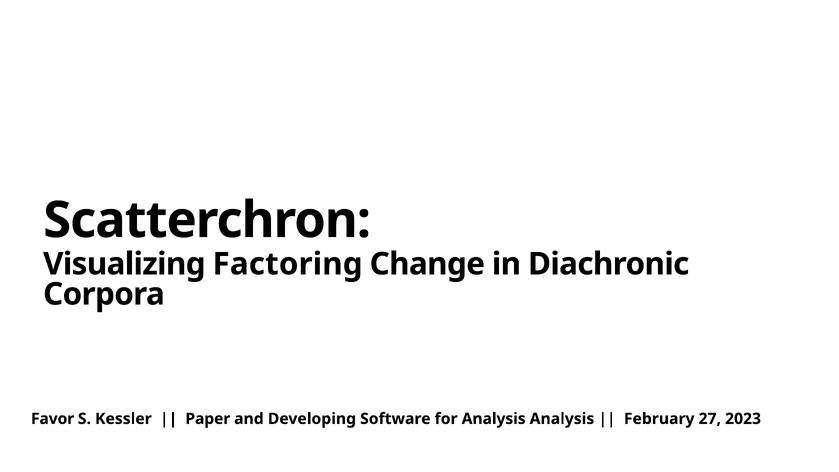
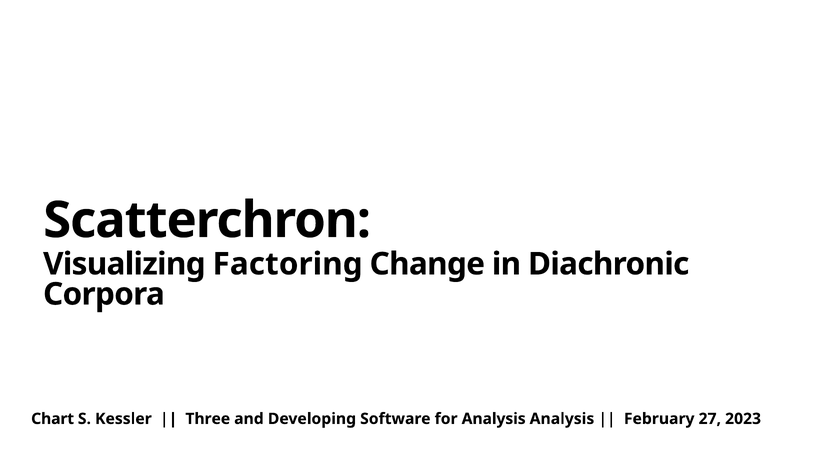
Favor: Favor -> Chart (53, 419)
Paper: Paper -> Three (208, 419)
